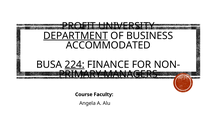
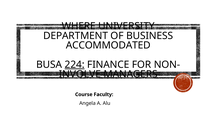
PROFIT: PROFIT -> WHERE (79, 26)
DEPARTMENT underline: present -> none (76, 36)
PRIMARY: PRIMARY -> INVOLVE (80, 74)
